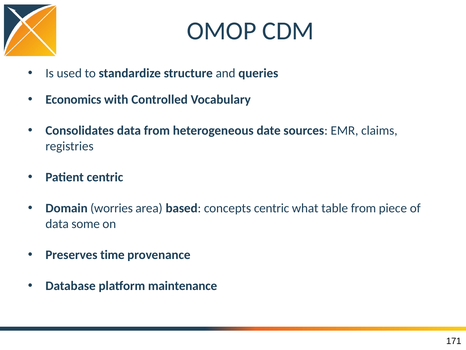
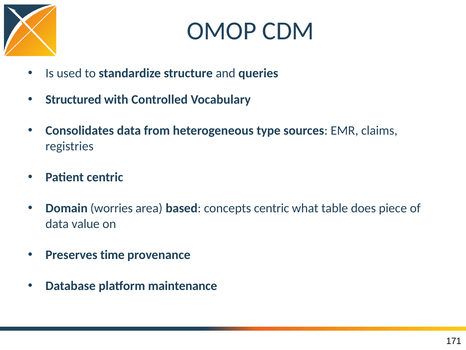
Economics: Economics -> Structured (73, 100)
date: date -> type (269, 131)
table from: from -> does (363, 208)
some: some -> value (86, 224)
